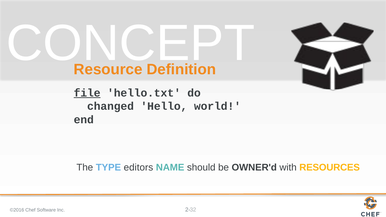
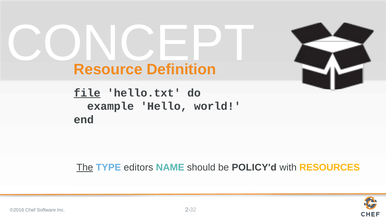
changed: changed -> example (110, 106)
The underline: none -> present (85, 168)
OWNER'd: OWNER'd -> POLICY'd (254, 168)
